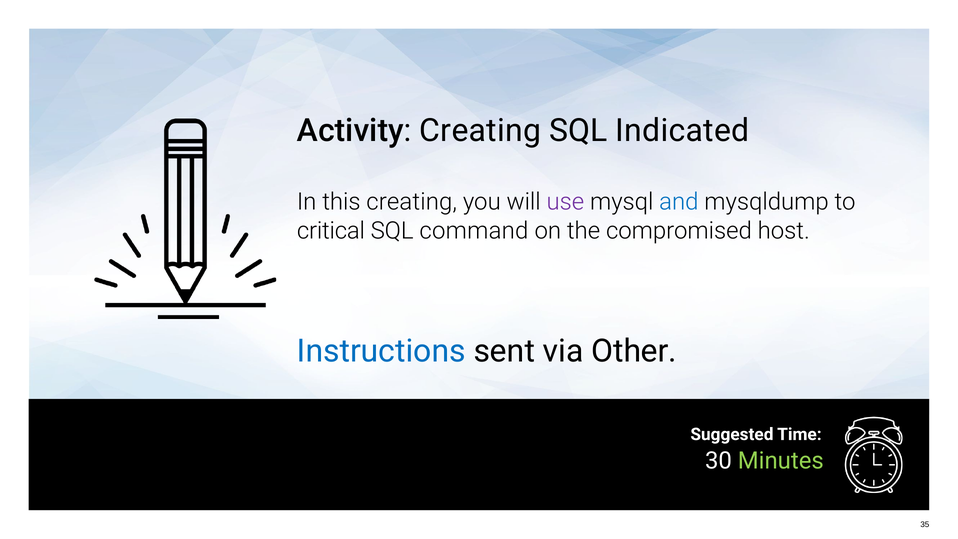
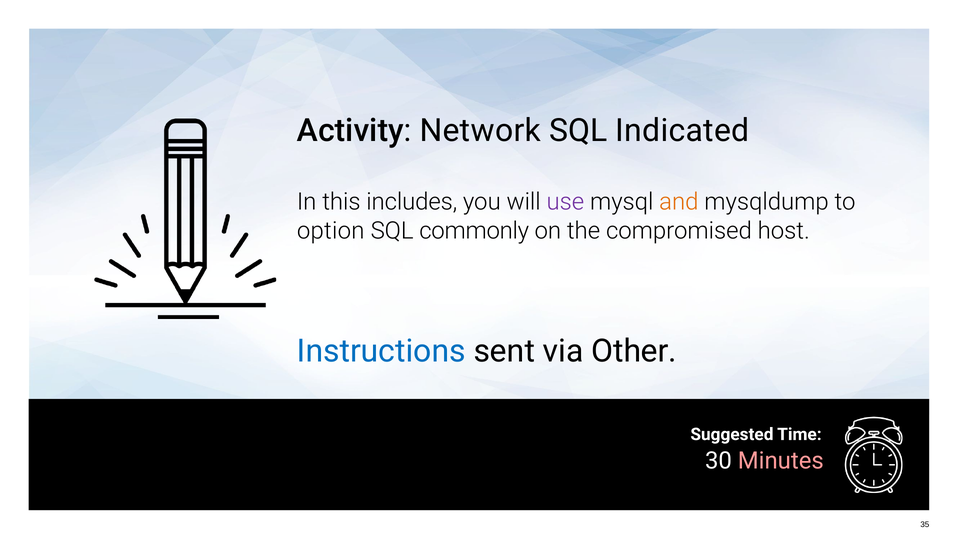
Activity Creating: Creating -> Network (480, 131)
this creating: creating -> includes (412, 202)
and colour: blue -> orange (679, 202)
critical: critical -> option (331, 231)
command: command -> commonly (474, 231)
Minutes colour: light green -> pink (781, 461)
